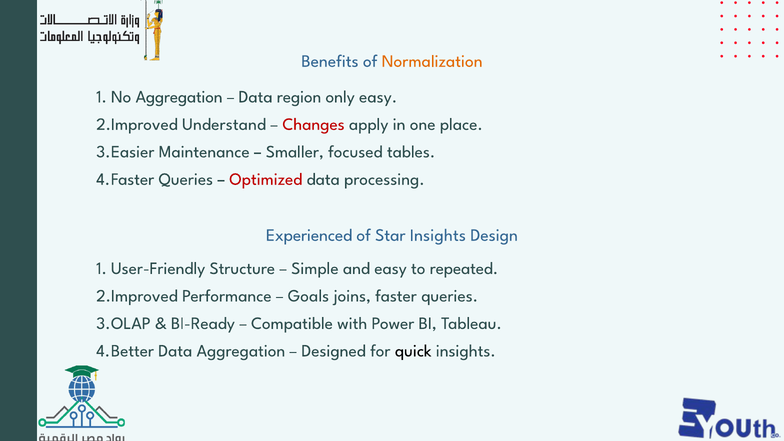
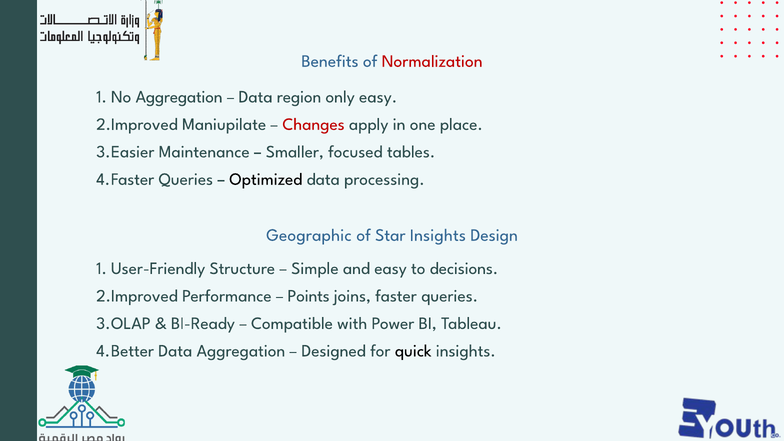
Normalization colour: orange -> red (432, 61)
Understand: Understand -> Maniupilate (224, 124)
Optimized colour: red -> black (266, 179)
Experienced: Experienced -> Geographic (309, 235)
repeated: repeated -> decisions (464, 268)
Goals: Goals -> Points (309, 296)
